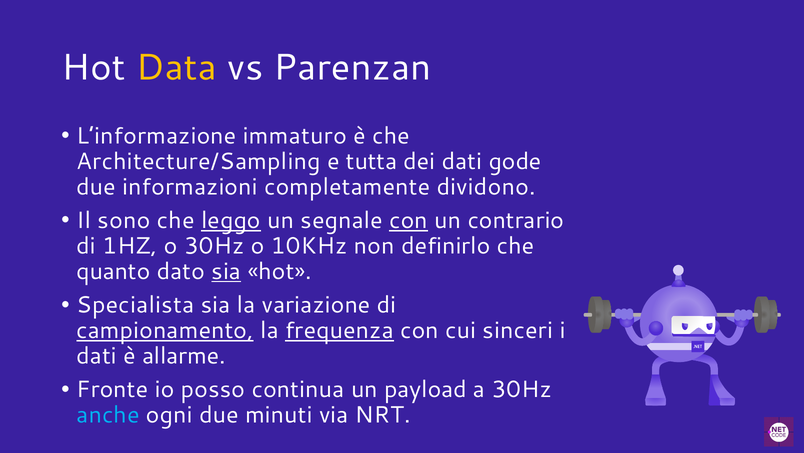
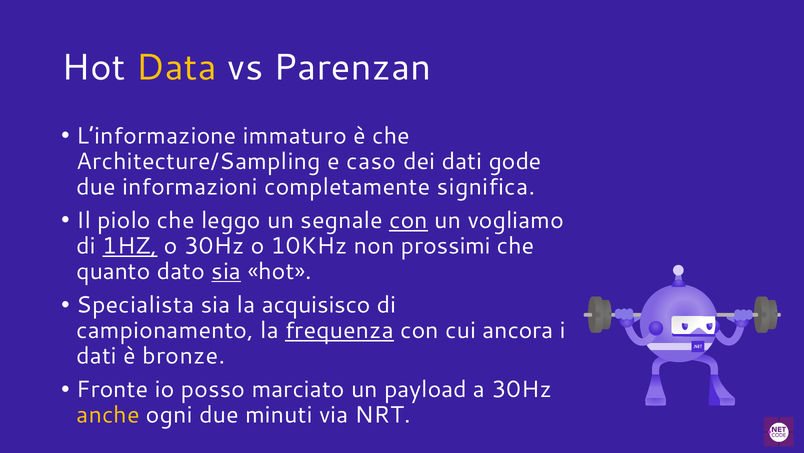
tutta: tutta -> caso (371, 161)
dividono: dividono -> significa (486, 187)
sono: sono -> piolo (124, 220)
leggo underline: present -> none (231, 220)
contrario: contrario -> vogliamo (516, 220)
1HZ underline: none -> present (130, 246)
definirlo: definirlo -> prossimi (446, 246)
variazione: variazione -> acquisisco (316, 305)
campionamento underline: present -> none (165, 330)
sinceri: sinceri -> ancora (518, 330)
allarme: allarme -> bronze (184, 355)
continua: continua -> marciato (298, 389)
anche colour: light blue -> yellow (108, 414)
